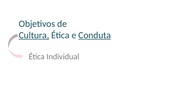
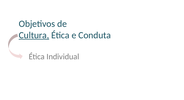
Conduta underline: present -> none (95, 35)
